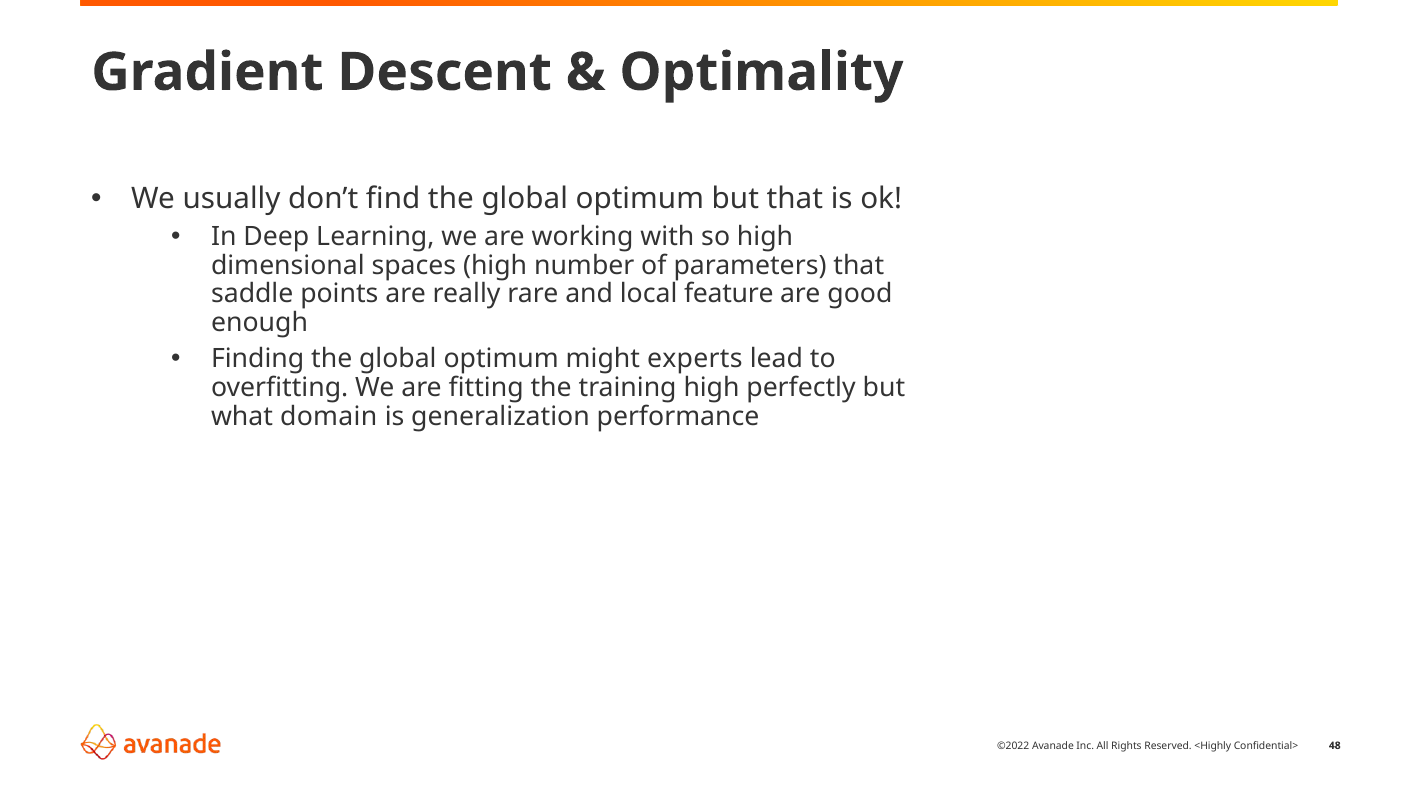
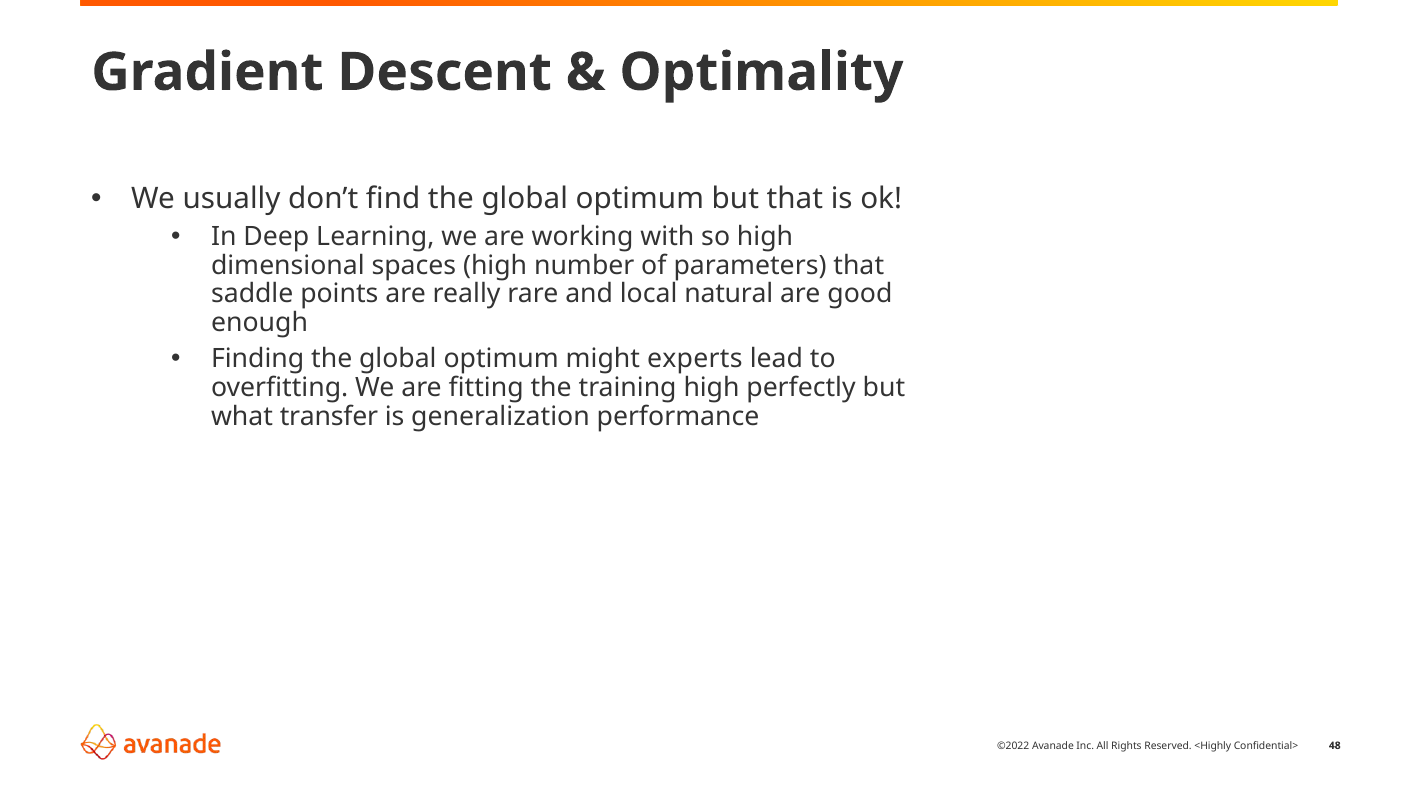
feature: feature -> natural (729, 294)
domain: domain -> transfer (329, 417)
